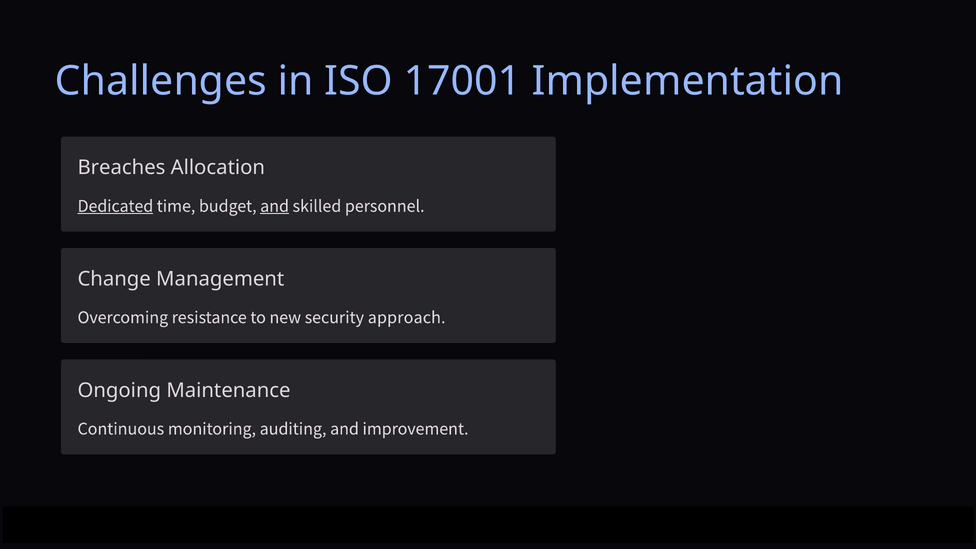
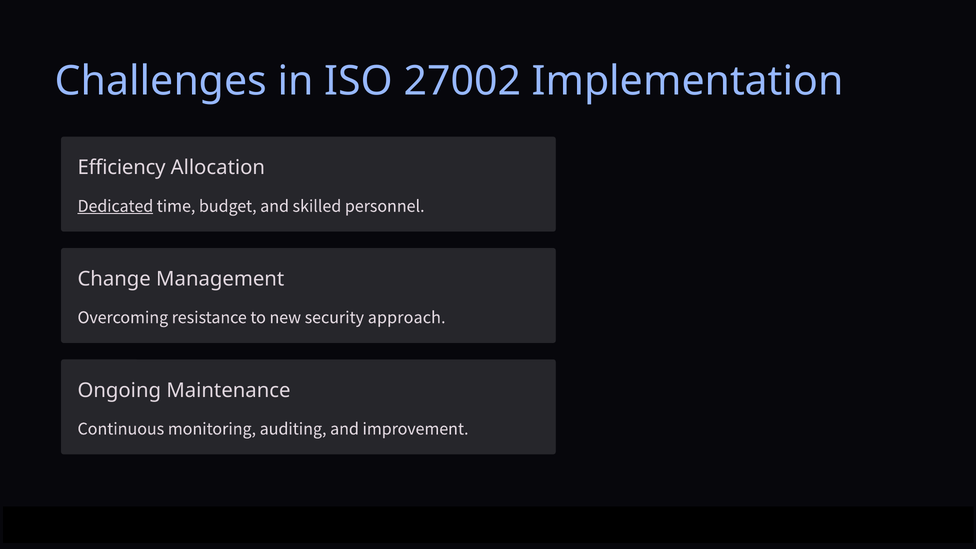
17001: 17001 -> 27002 (462, 81)
Breaches: Breaches -> Efficiency (122, 168)
and underline: present -> none (275, 207)
